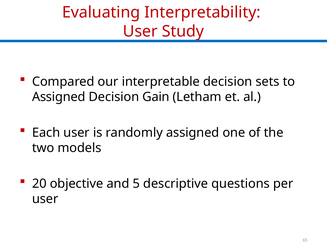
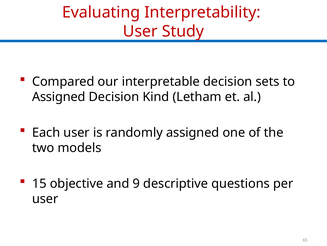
Gain: Gain -> Kind (156, 97)
20: 20 -> 15 (39, 183)
5: 5 -> 9 (136, 183)
